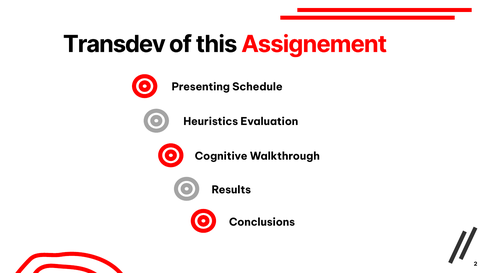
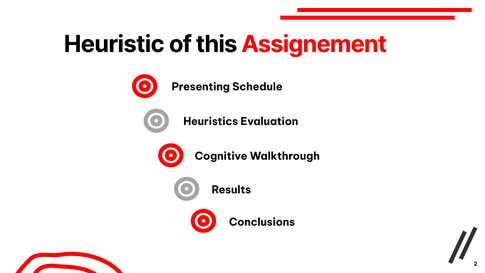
Transdev: Transdev -> Heuristic (114, 44)
